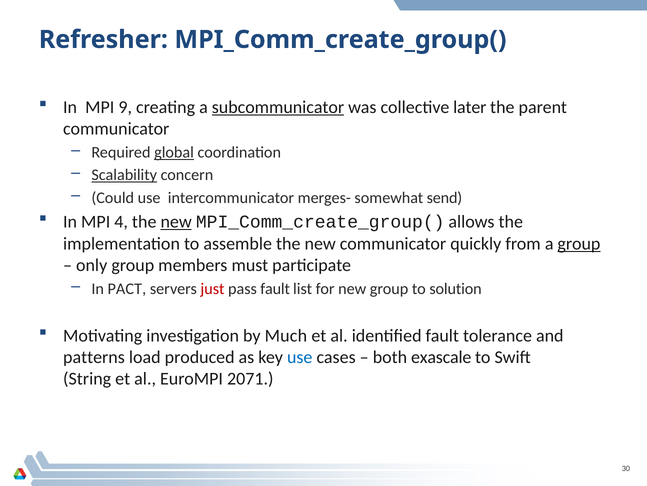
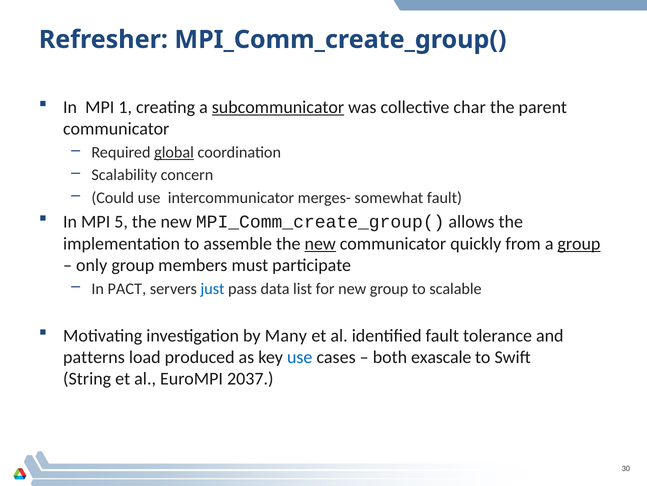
9: 9 -> 1 (125, 107)
later: later -> char (470, 107)
Scalability underline: present -> none (124, 175)
somewhat send: send -> fault (444, 197)
4: 4 -> 5 (121, 222)
new underline: present -> none (176, 222)
new underline: none -> present (320, 243)
just colour: red -> blue (212, 288)
pass fault: fault -> data (275, 288)
solution: solution -> scalable (455, 288)
Much: Much -> Many (286, 335)
2071: 2071 -> 2037 (250, 378)
